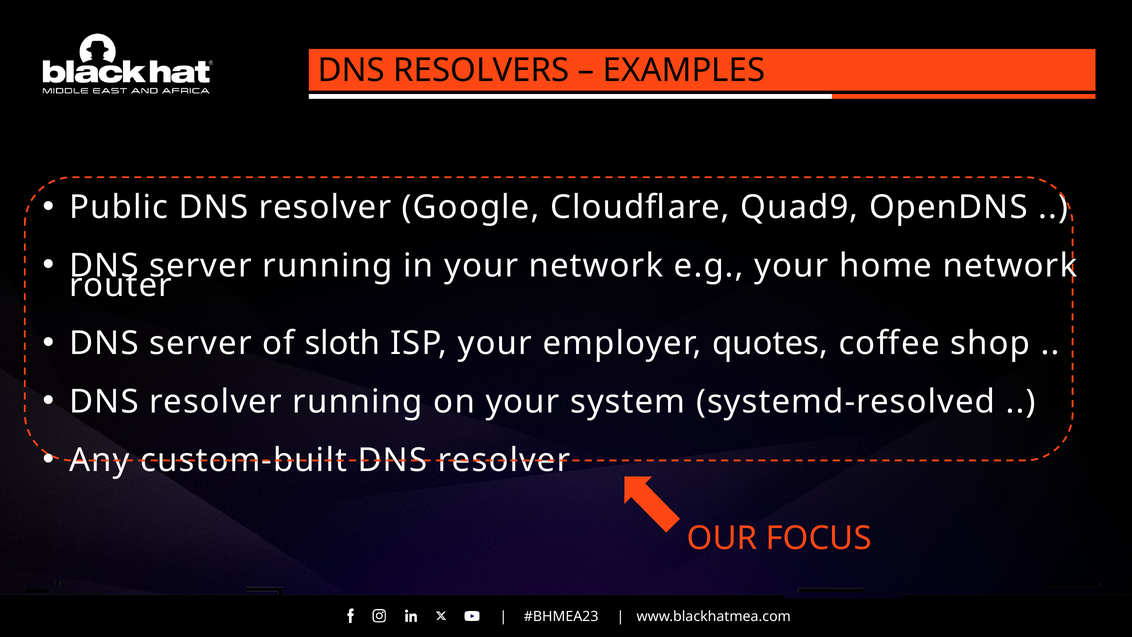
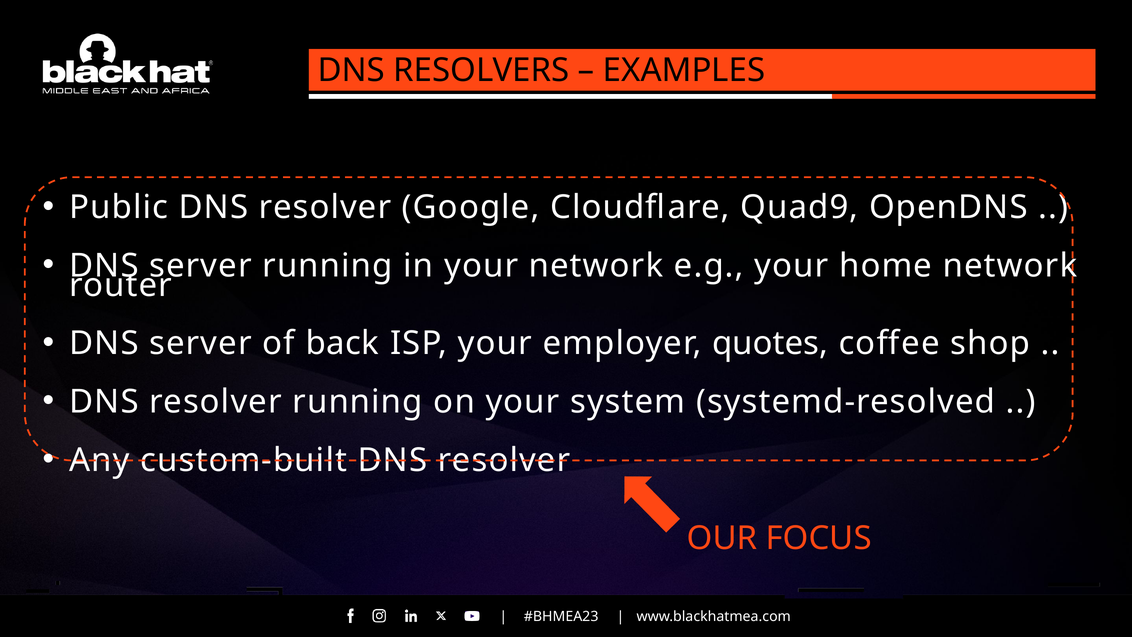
sloth: sloth -> back (342, 343)
